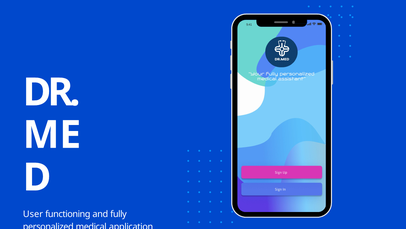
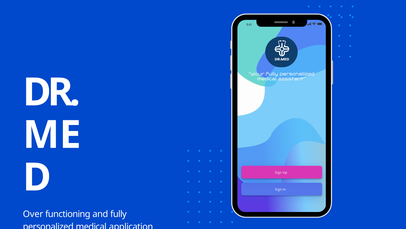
User: User -> Over (33, 214)
